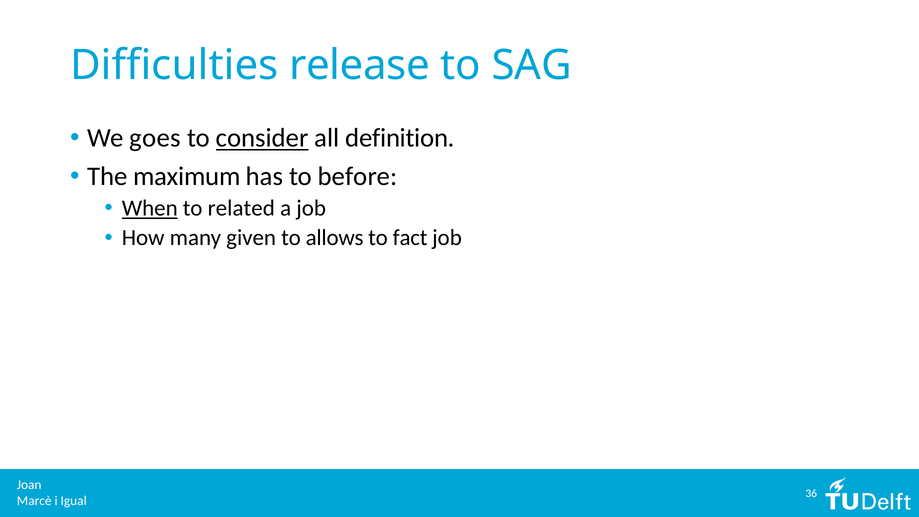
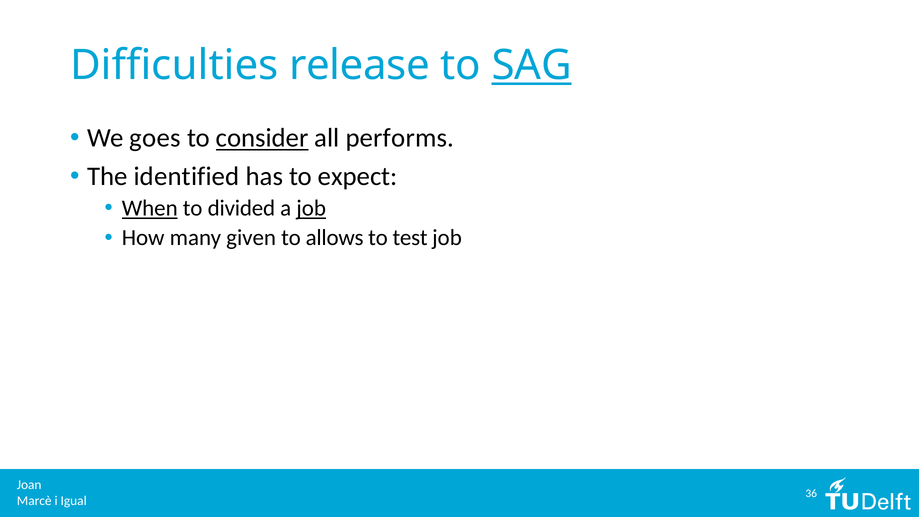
SAG underline: none -> present (532, 66)
definition: definition -> performs (400, 138)
maximum: maximum -> identified (187, 177)
before: before -> expect (358, 177)
related: related -> divided (241, 208)
job underline: none -> present (311, 208)
fact: fact -> test (410, 238)
